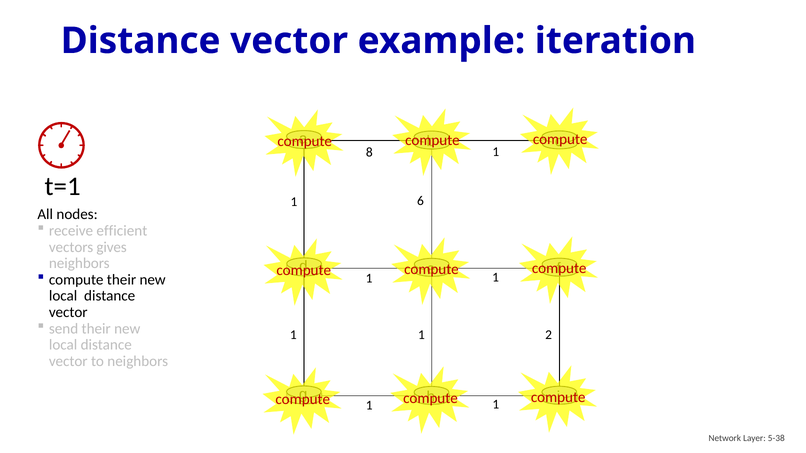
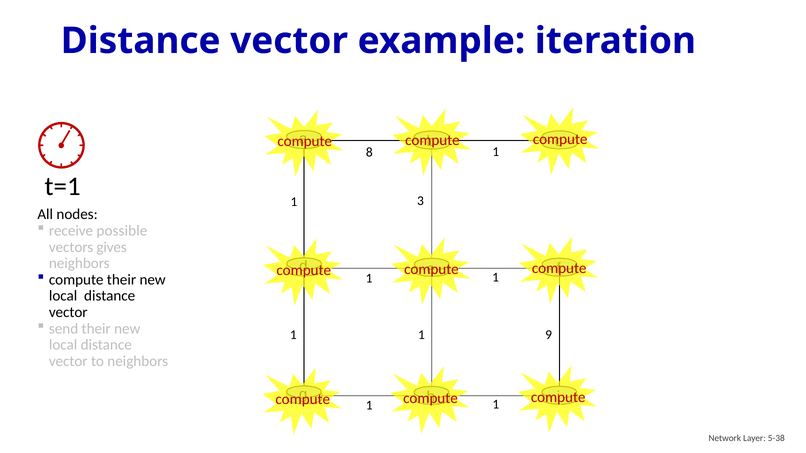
6: 6 -> 3 (421, 201)
efficient: efficient -> possible (122, 231)
2: 2 -> 9 (549, 335)
